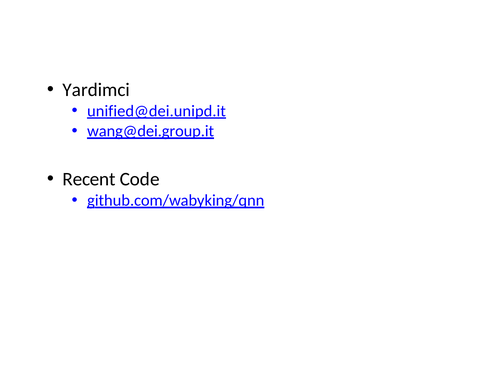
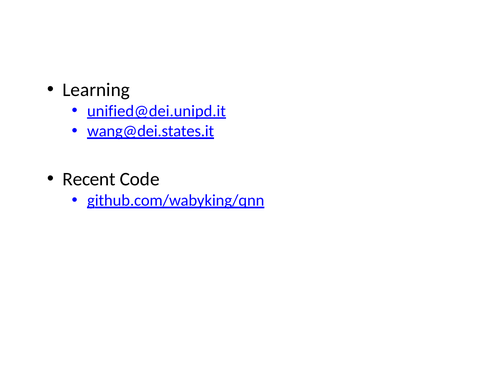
Yardimci: Yardimci -> Learning (96, 90)
wang@dei.group.it: wang@dei.group.it -> wang@dei.states.it (151, 131)
